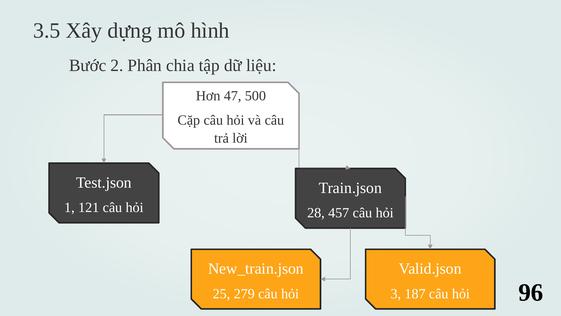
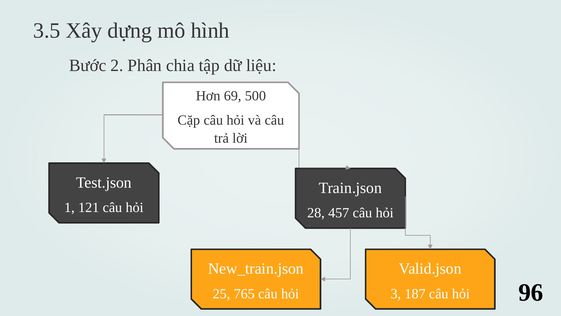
47: 47 -> 69 (233, 96)
279: 279 -> 765 (244, 293)
